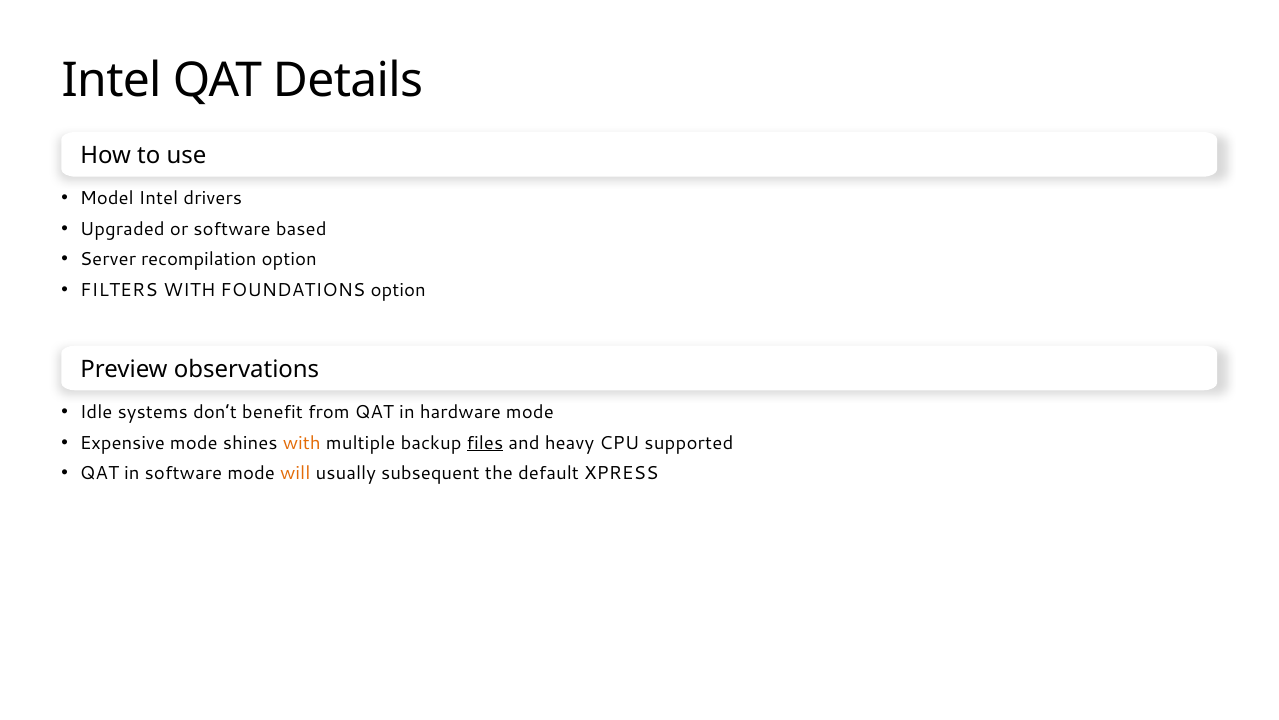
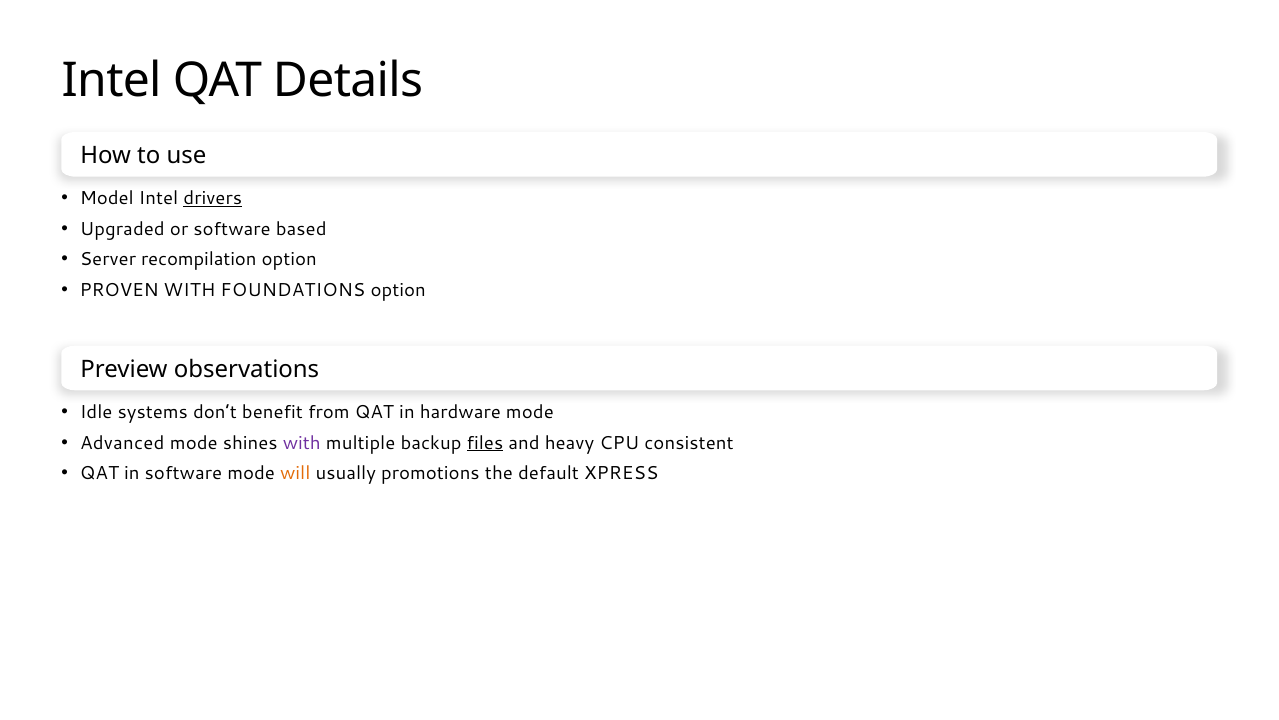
drivers underline: none -> present (213, 199)
FILTERS: FILTERS -> PROVEN (119, 290)
Expensive: Expensive -> Advanced (122, 442)
with colour: orange -> purple (302, 442)
supported: supported -> consistent (689, 442)
subsequent: subsequent -> promotions (430, 473)
